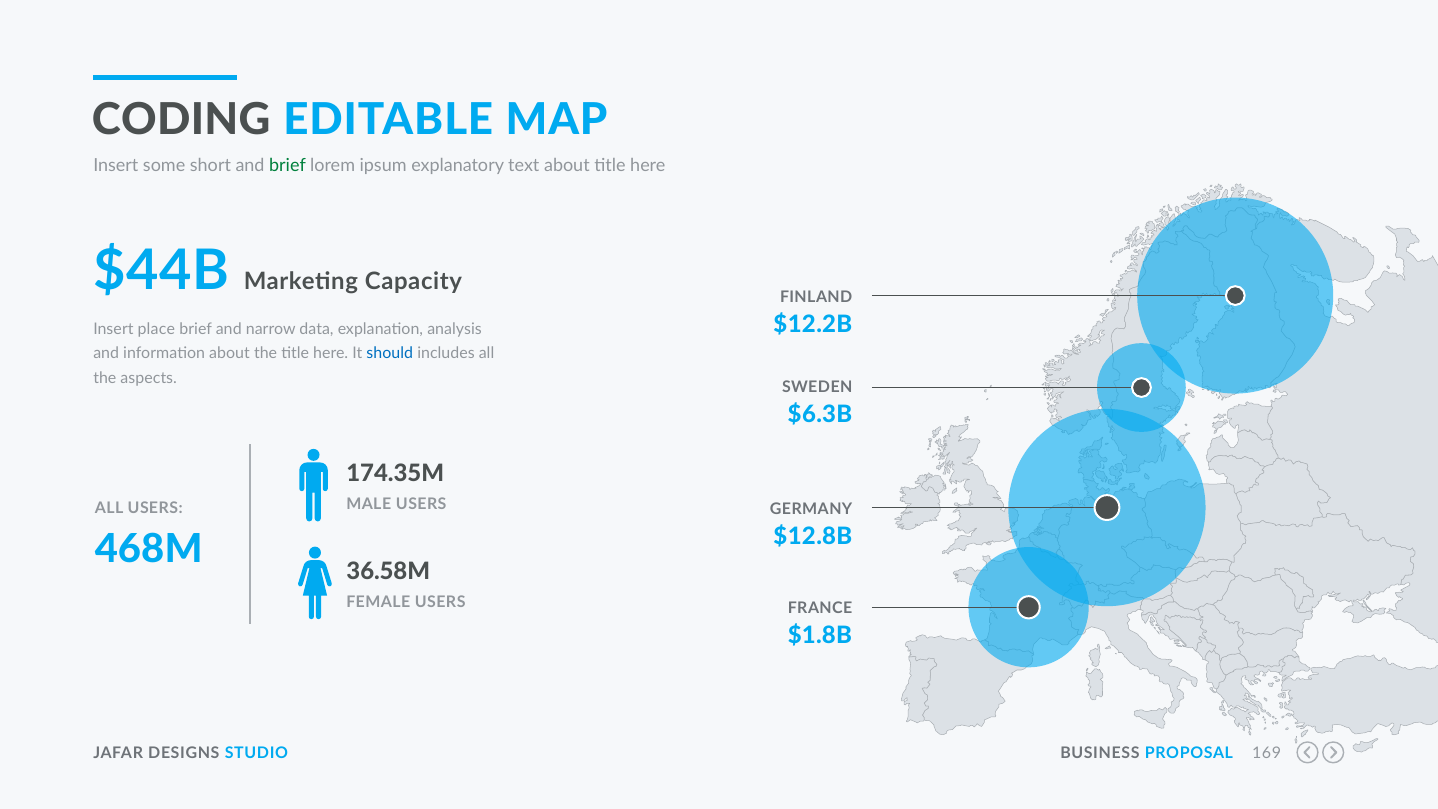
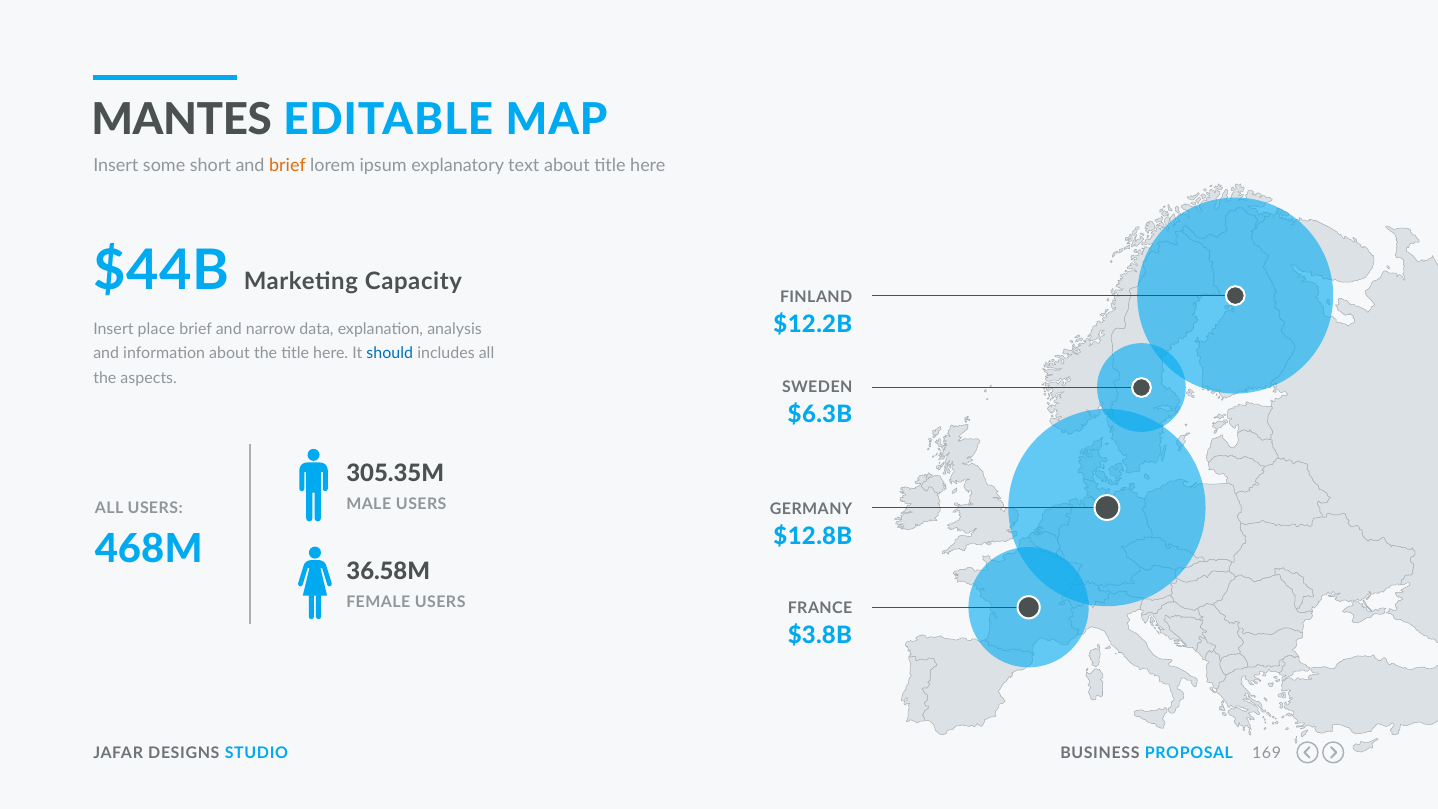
CODING: CODING -> MANTES (182, 120)
brief colour: green -> orange (287, 165)
174.35M: 174.35M -> 305.35M (395, 473)
$1.8B: $1.8B -> $3.8B (820, 636)
